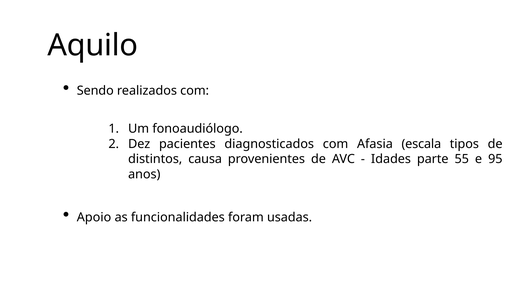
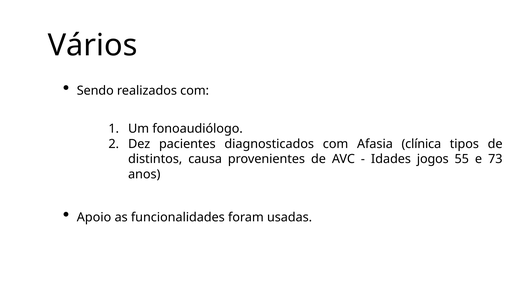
Aquilo: Aquilo -> Vários (93, 45)
escala: escala -> clínica (421, 144)
parte: parte -> jogos (433, 159)
95: 95 -> 73 (495, 159)
